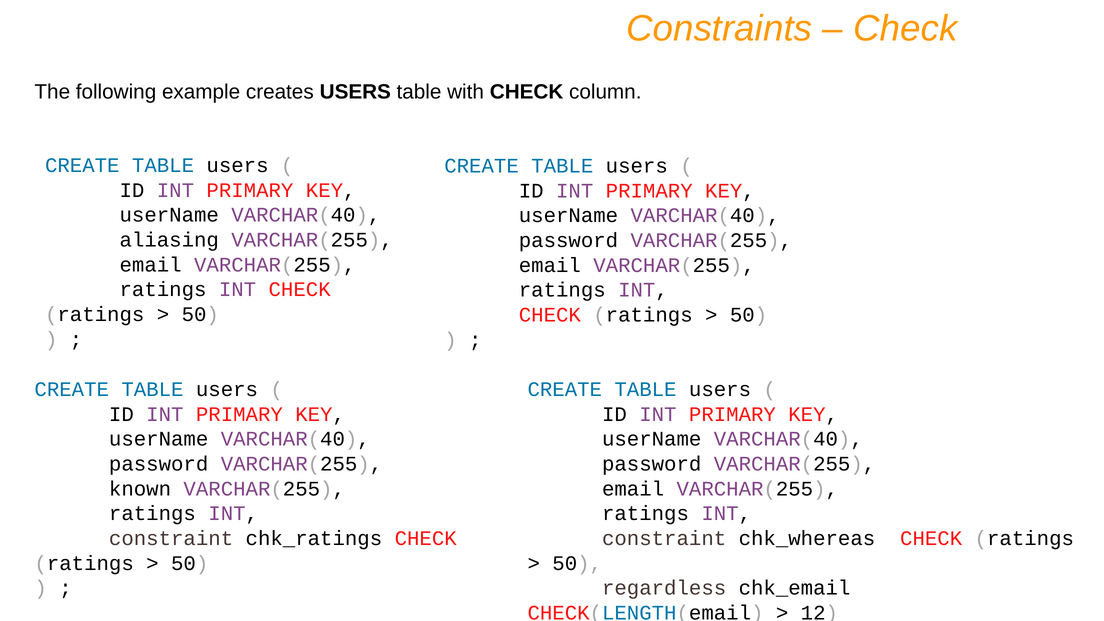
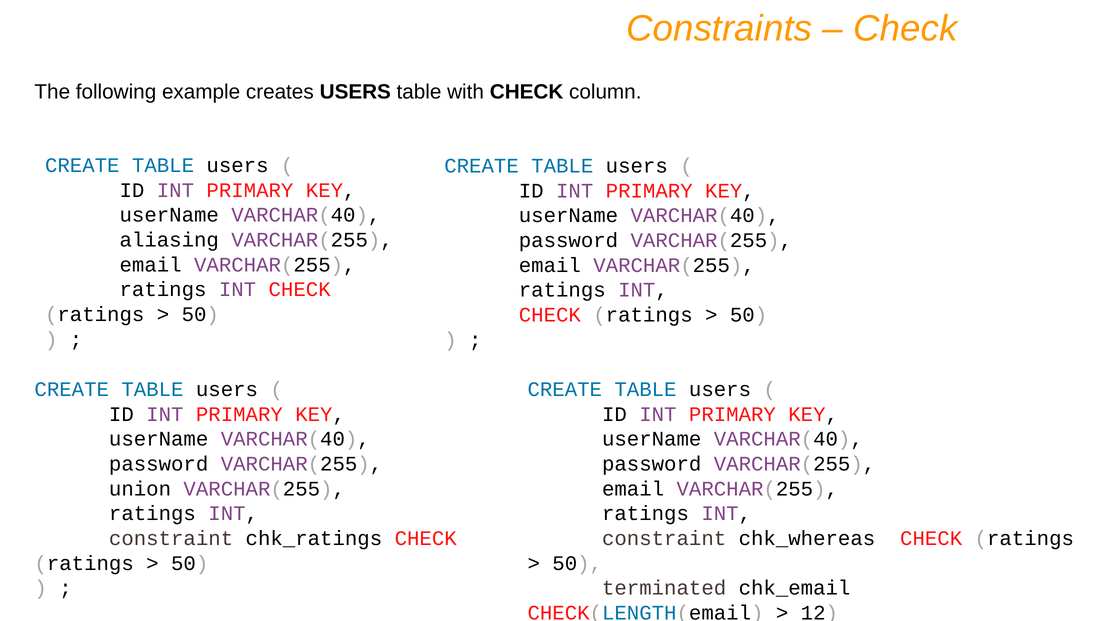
known: known -> union (140, 489)
regardless: regardless -> terminated (664, 588)
